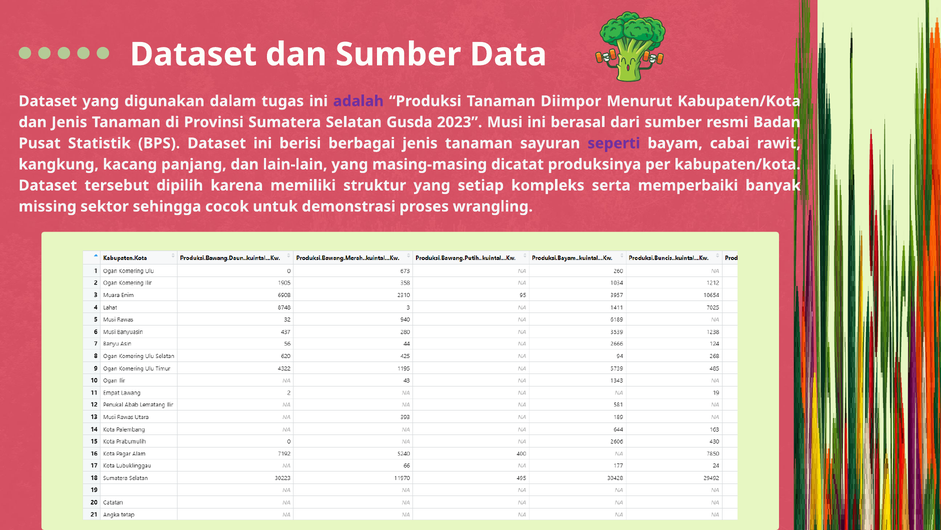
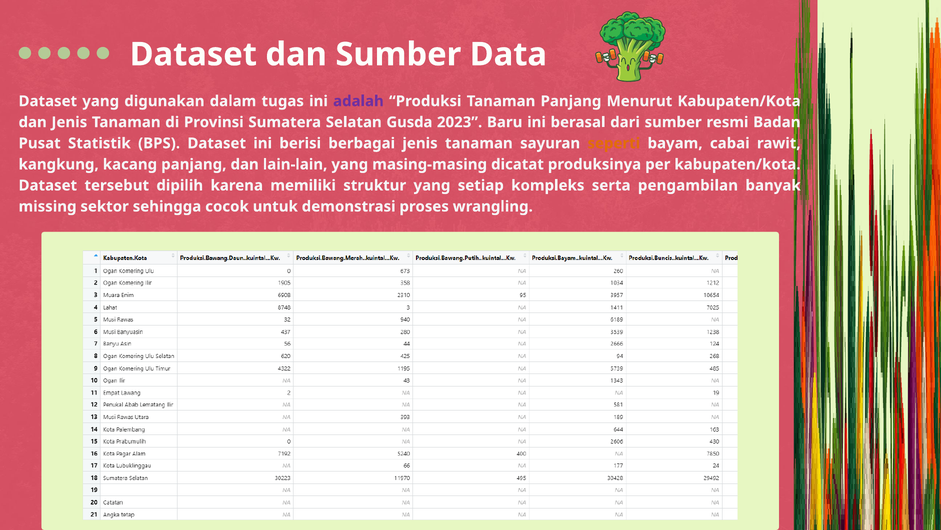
Tanaman Diimpor: Diimpor -> Panjang (571, 101)
Musi: Musi -> Baru (505, 122)
seperti colour: purple -> orange (614, 143)
memperbaiki: memperbaiki -> pengambilan (688, 185)
